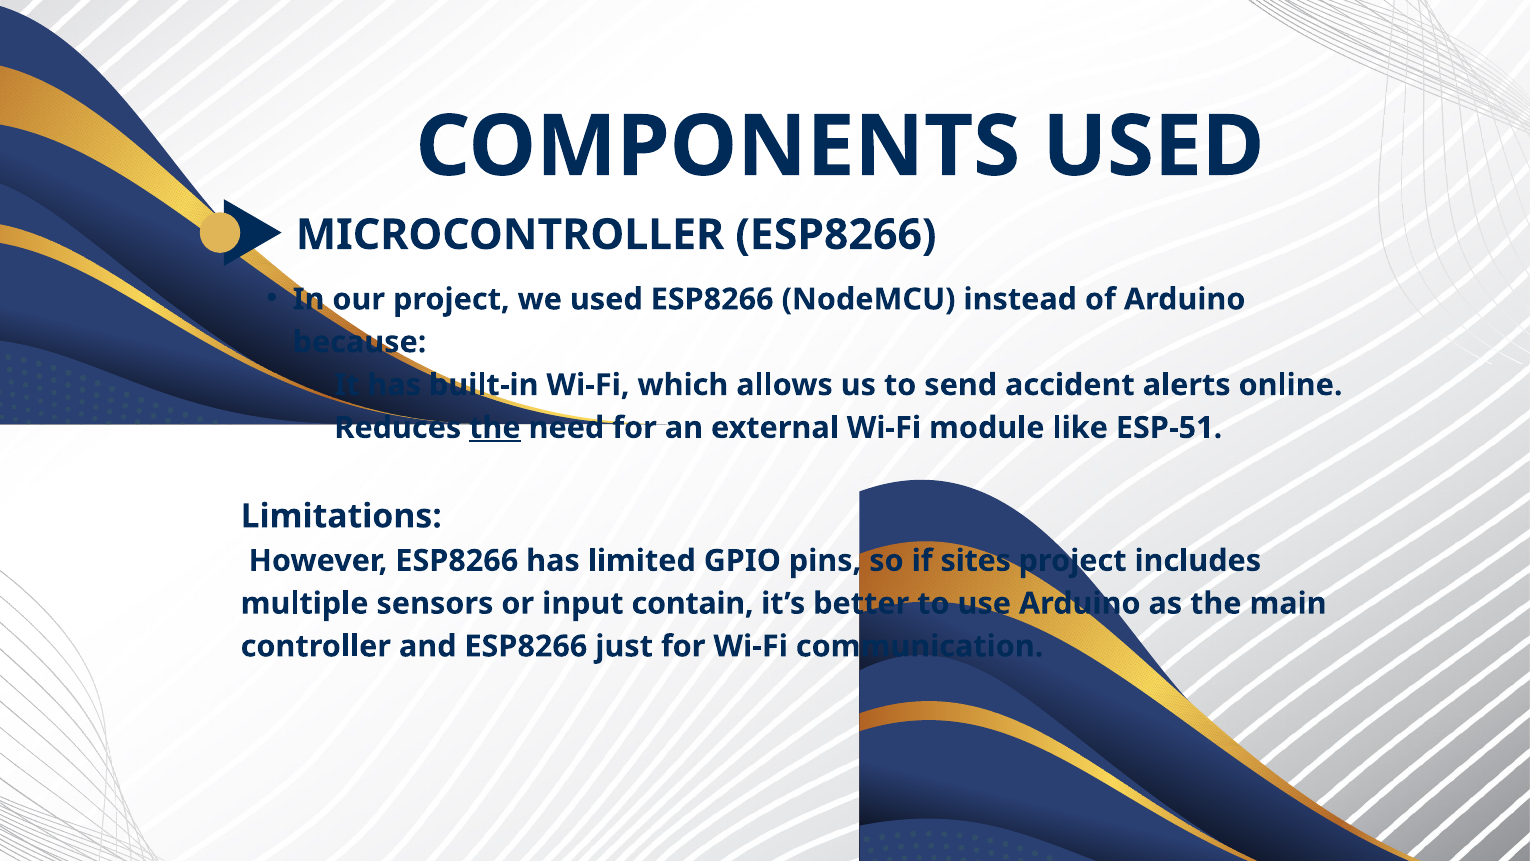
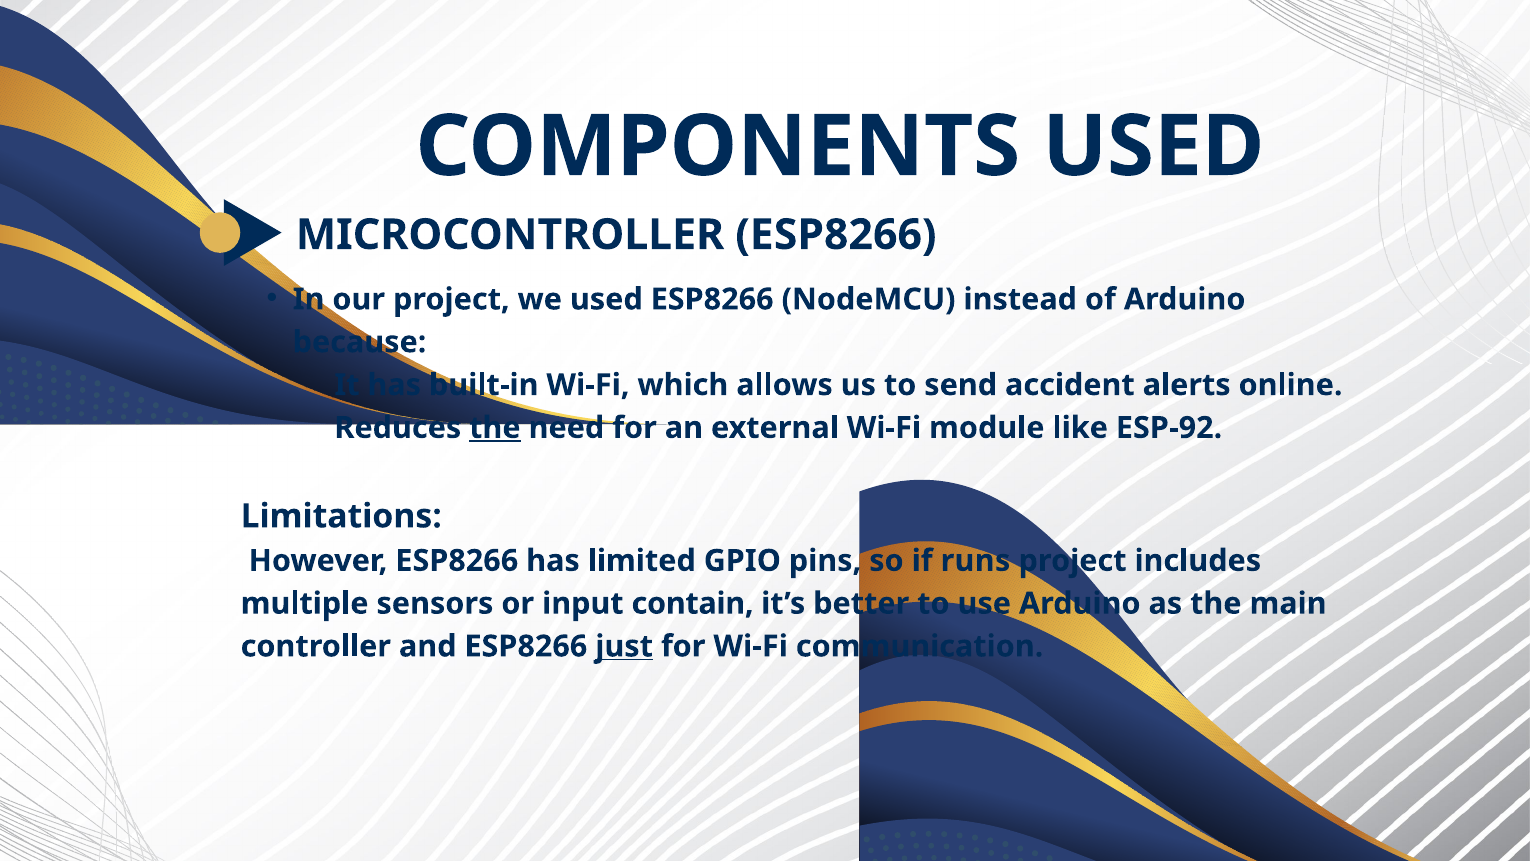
ESP-51: ESP-51 -> ESP-92 (1169, 428)
sites: sites -> runs (975, 561)
just underline: none -> present (624, 646)
